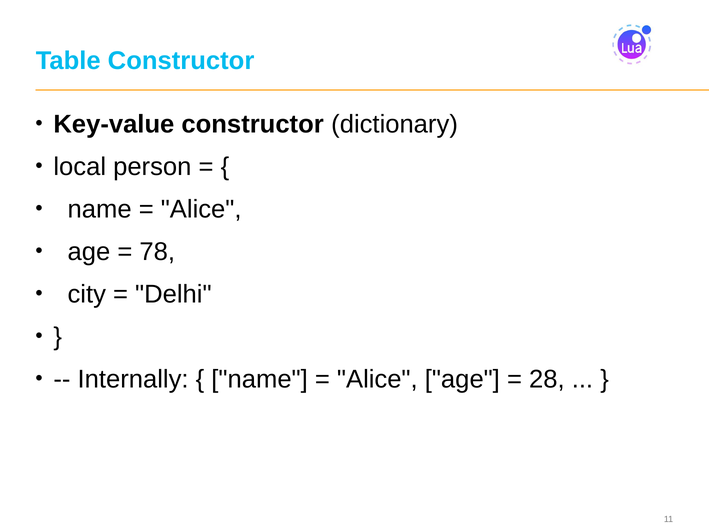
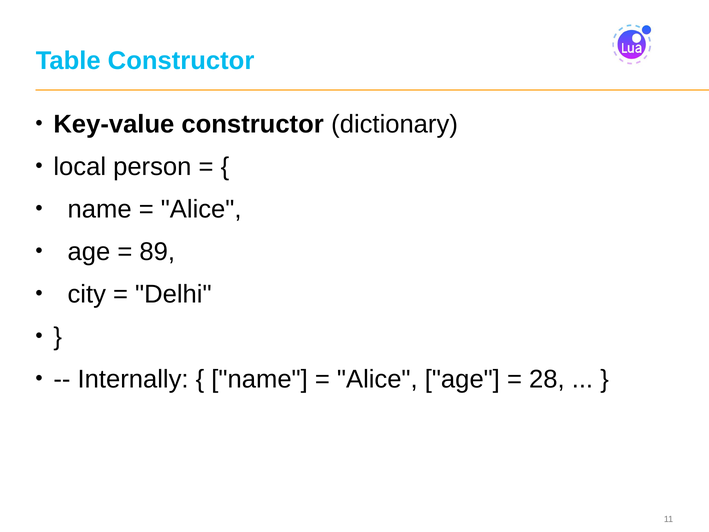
78: 78 -> 89 (157, 252)
